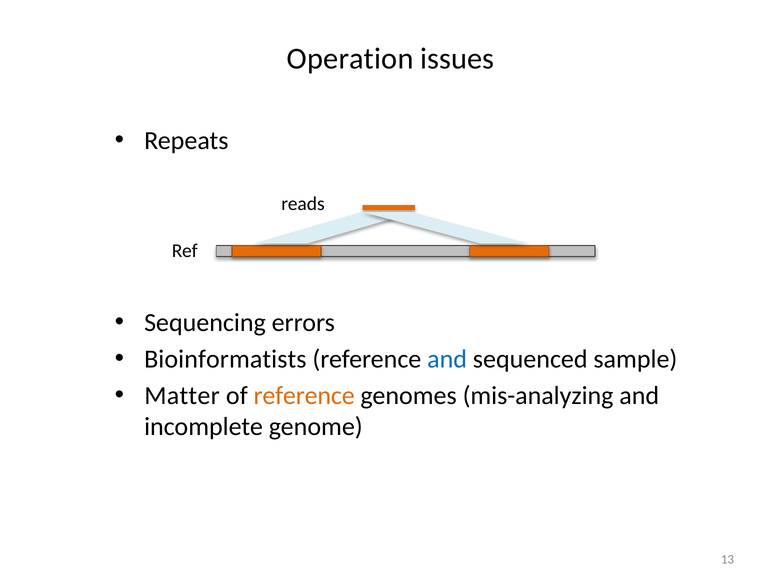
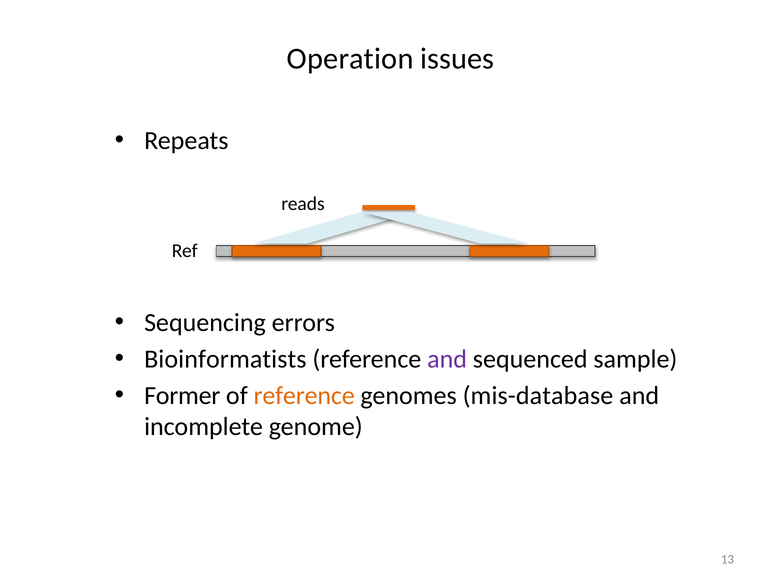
and colour: blue -> purple (447, 359)
Matter: Matter -> Former (182, 395)
mis-analyzing: mis-analyzing -> mis-database (538, 395)
